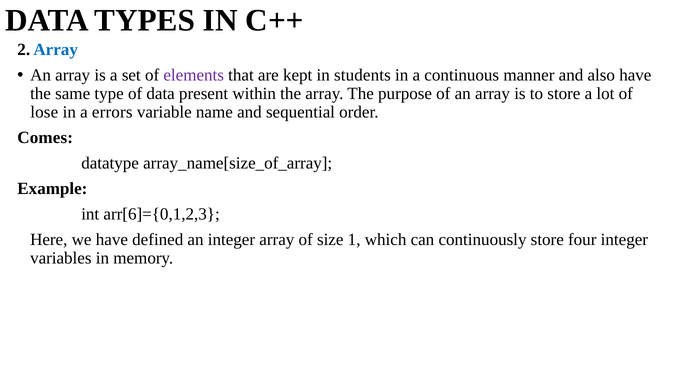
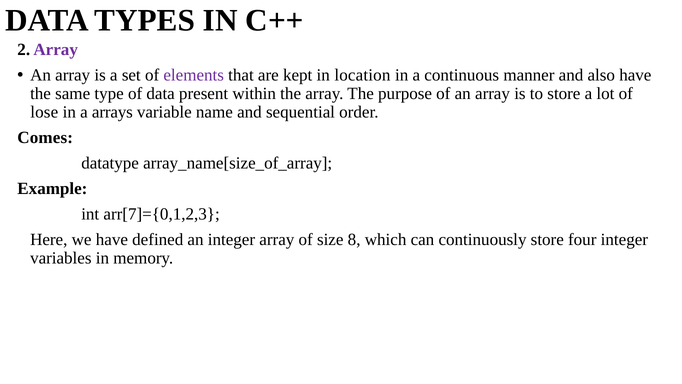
Array colour: blue -> purple (56, 49)
students: students -> location (362, 75)
errors: errors -> arrays (112, 112)
arr[6]={0,1,2,3: arr[6]={0,1,2,3 -> arr[7]={0,1,2,3 (162, 214)
1: 1 -> 8 (354, 240)
